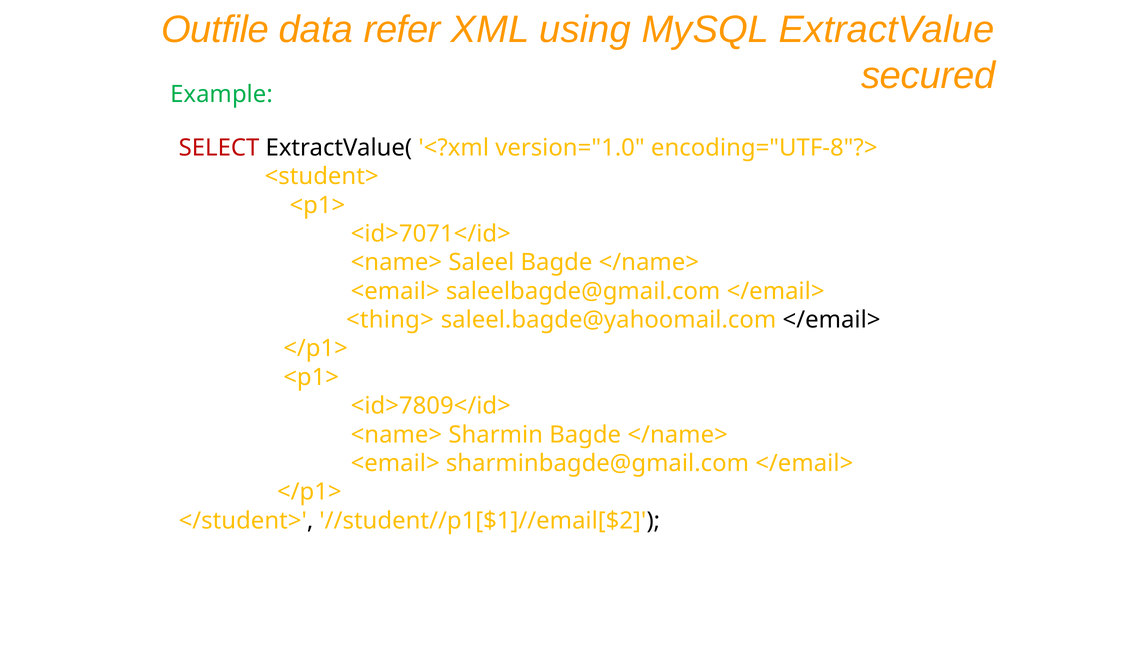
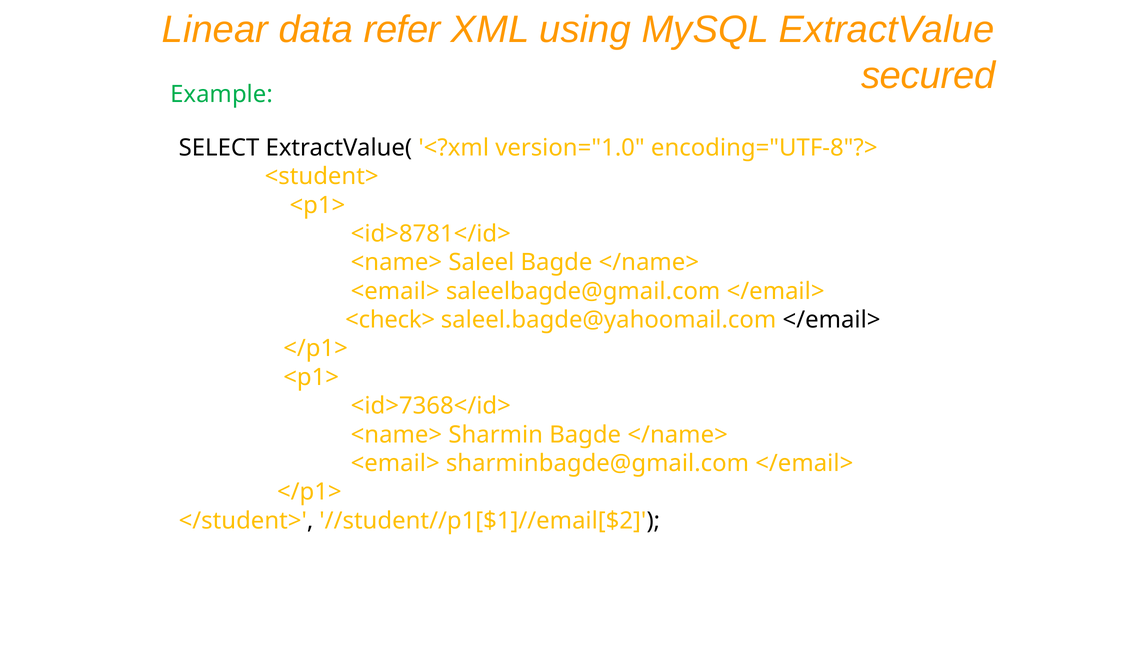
Outfile: Outfile -> Linear (215, 30)
SELECT colour: red -> black (219, 148)
<id>7071</id>: <id>7071</id> -> <id>8781</id> (431, 234)
<thing>: <thing> -> <check> (390, 320)
<id>7809</id>: <id>7809</id> -> <id>7368</id> (431, 406)
